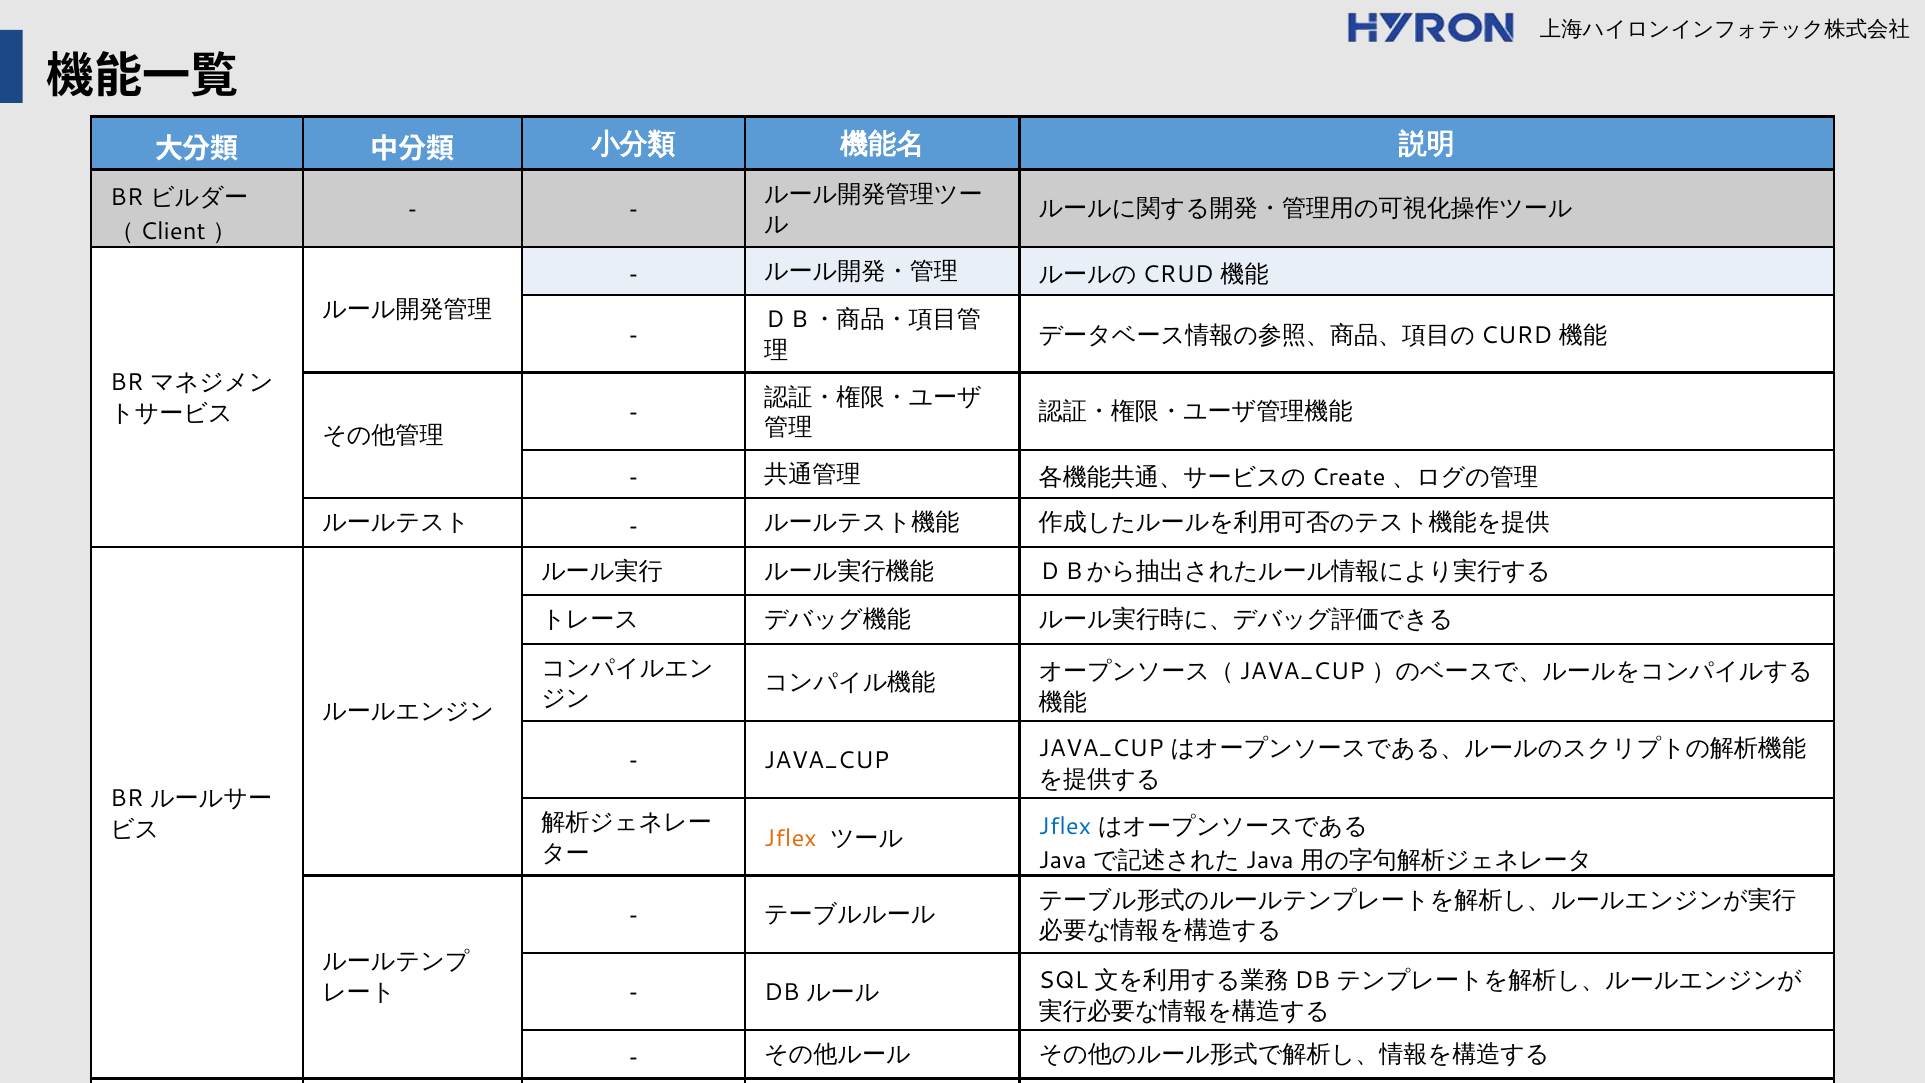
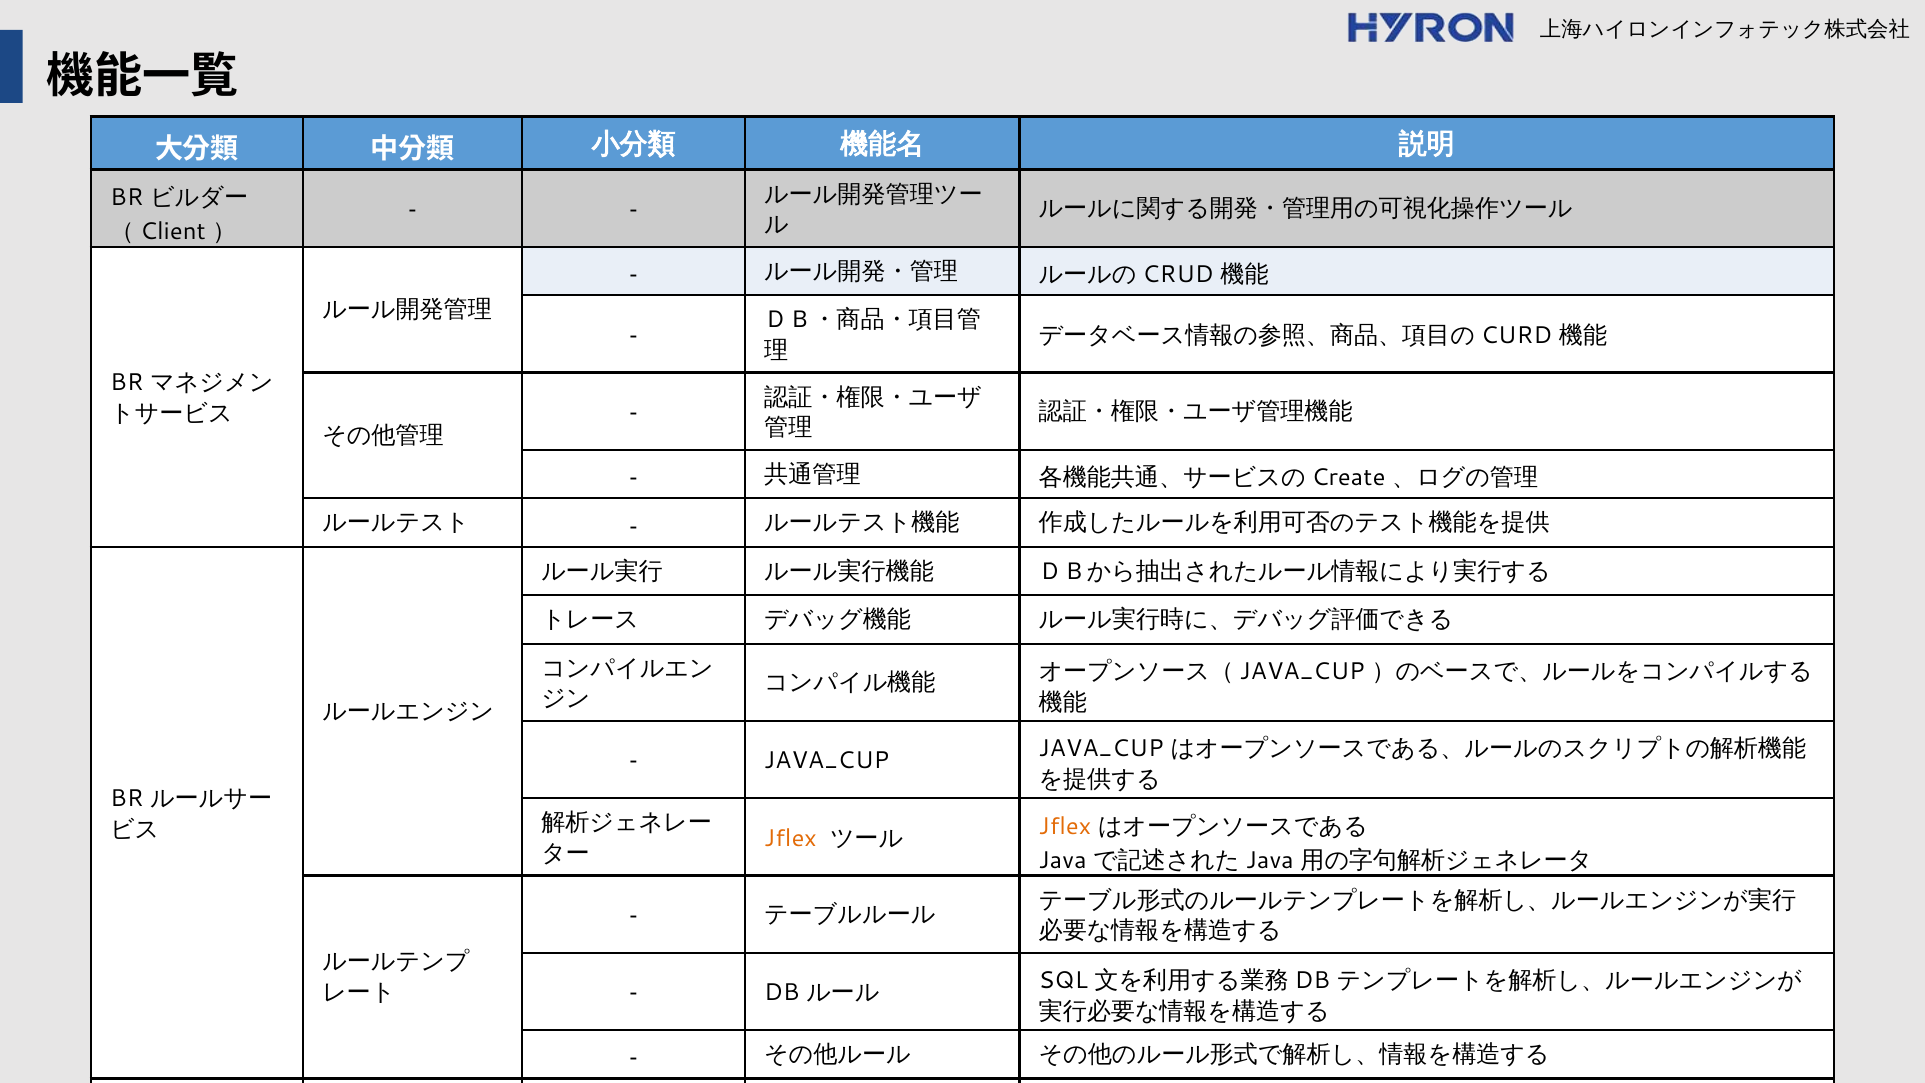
Jflex colour: blue -> orange (1065, 826)
